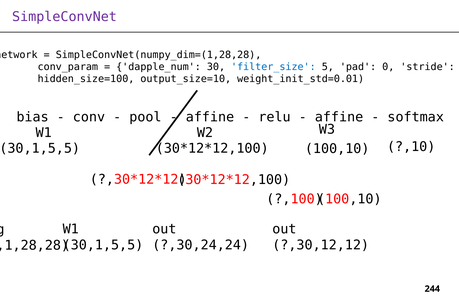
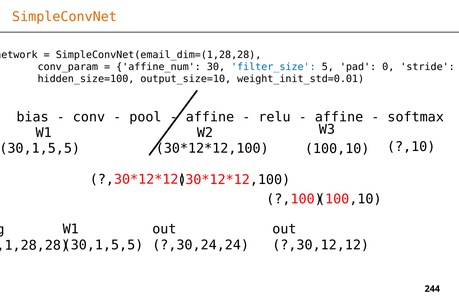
SimpleConvNet colour: purple -> orange (64, 17)
SimpleConvNet(numpy_dim=(1,28,28: SimpleConvNet(numpy_dim=(1,28,28 -> SimpleConvNet(email_dim=(1,28,28 (159, 55)
dapple_num: dapple_num -> affine_num (159, 67)
